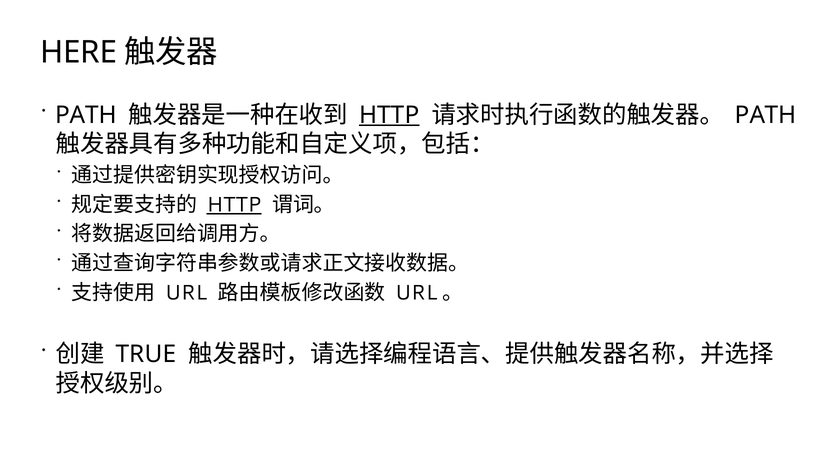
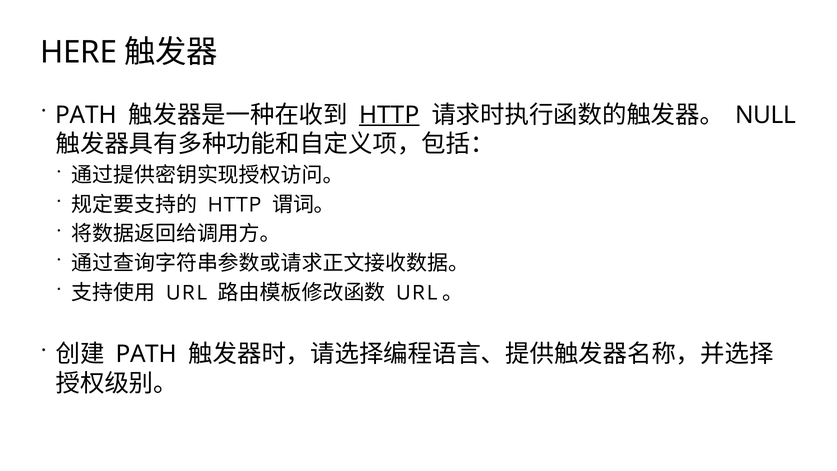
PATH: PATH -> NULL (766, 115)
HTTP underline: present -> none (234, 205)
TRUE: TRUE -> PATH (146, 354)
